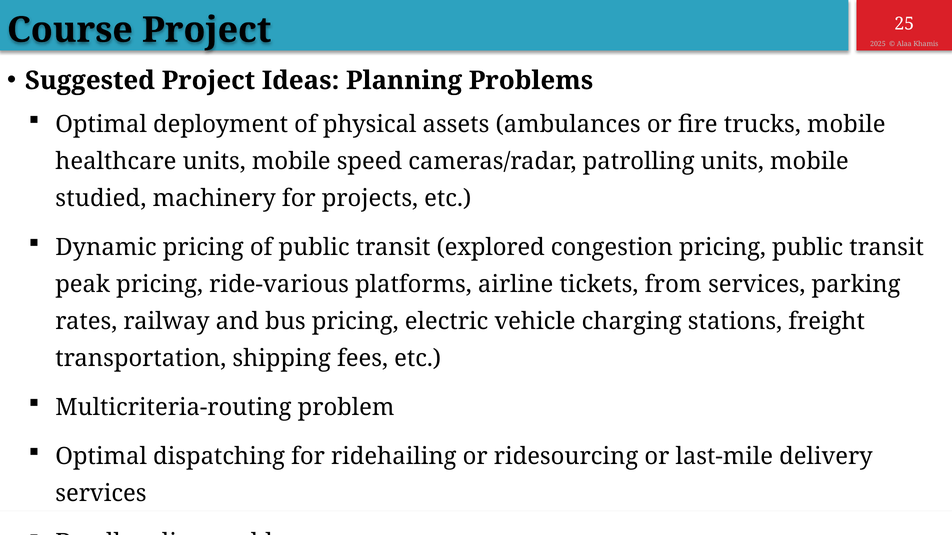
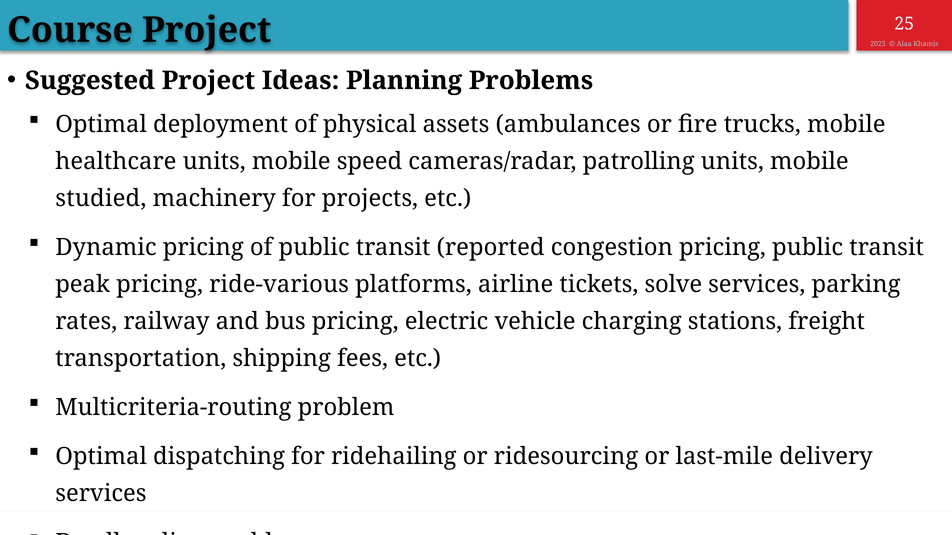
explored: explored -> reported (491, 248)
from: from -> solve (673, 285)
